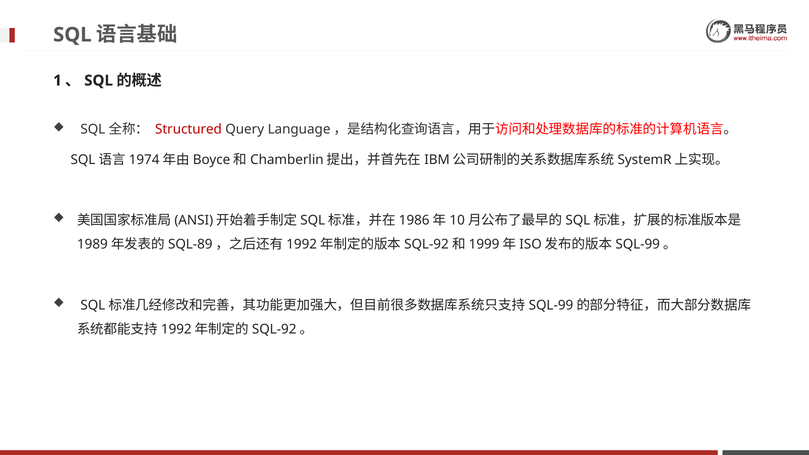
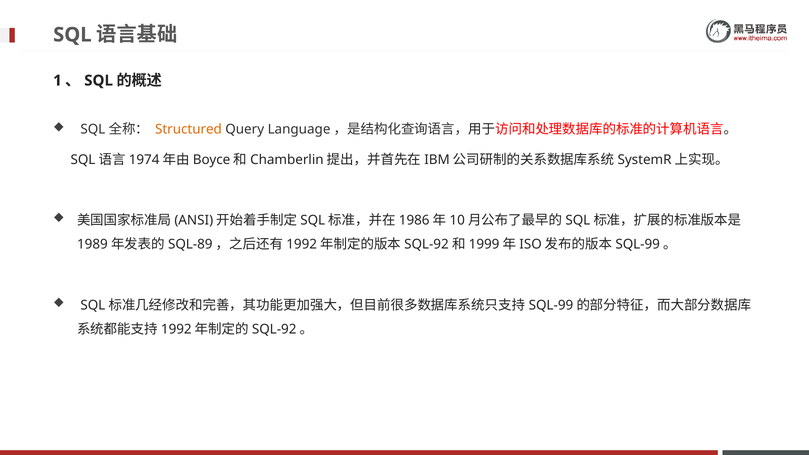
Structured colour: red -> orange (188, 129)
